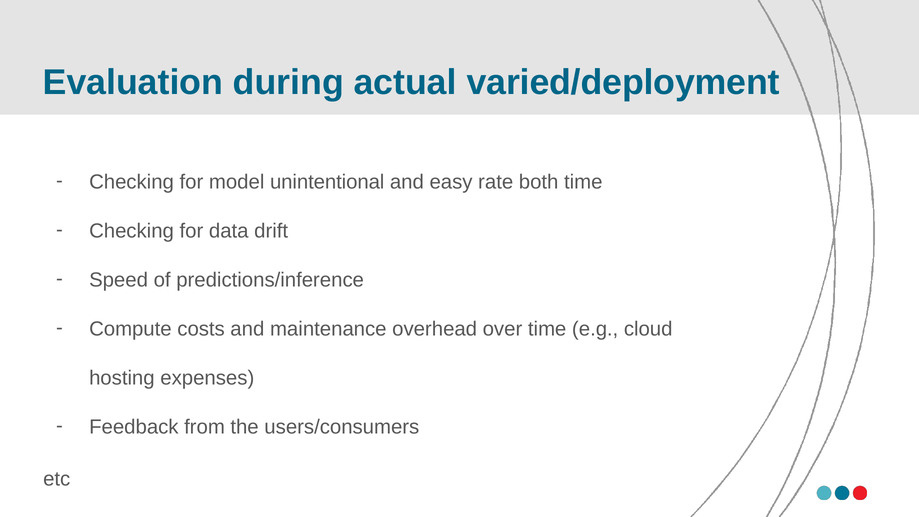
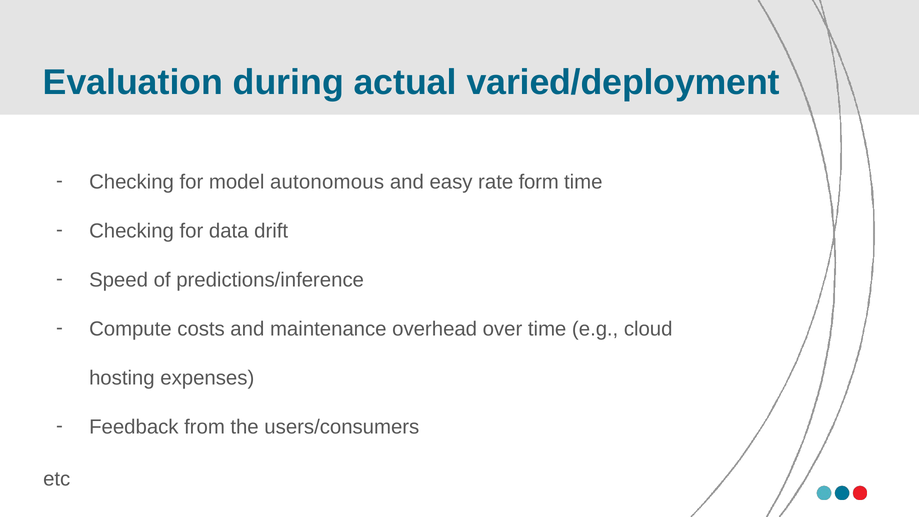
unintentional: unintentional -> autonomous (327, 182)
both: both -> form (539, 182)
